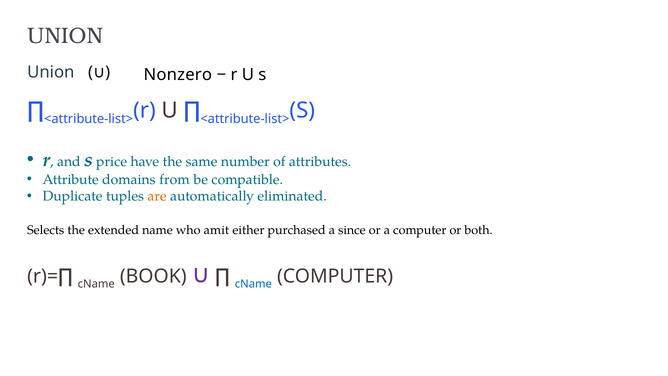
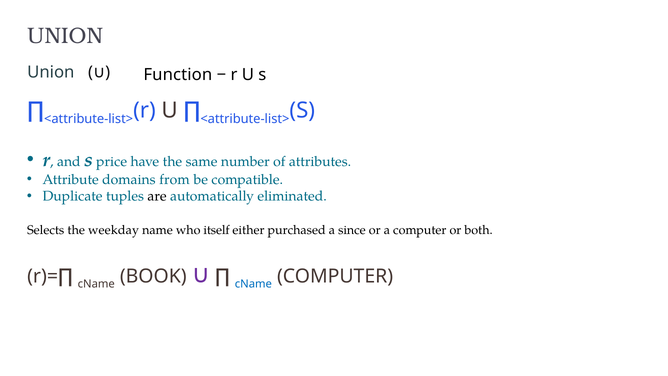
Nonzero: Nonzero -> Function (178, 75)
are colour: orange -> black (157, 196)
extended: extended -> weekday (114, 230)
amit: amit -> itself (217, 230)
